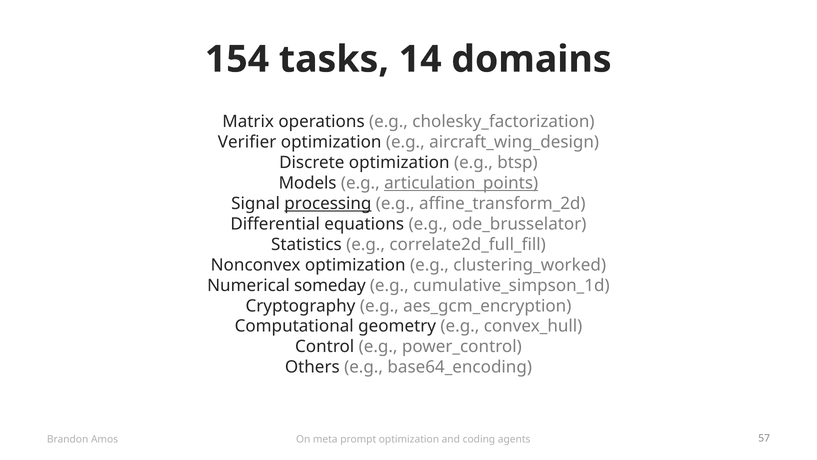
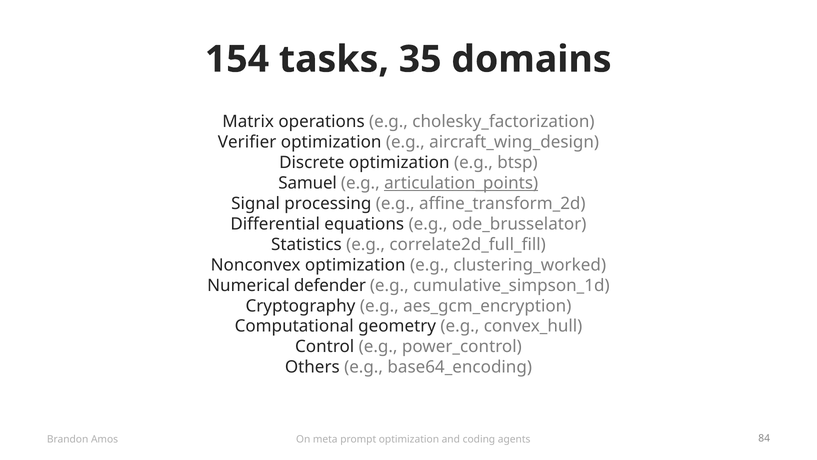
14: 14 -> 35 (420, 59)
Models: Models -> Samuel (308, 183)
processing underline: present -> none (328, 203)
someday: someday -> defender (330, 285)
57: 57 -> 84 (764, 438)
